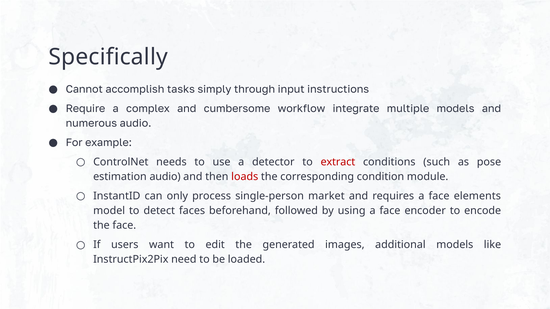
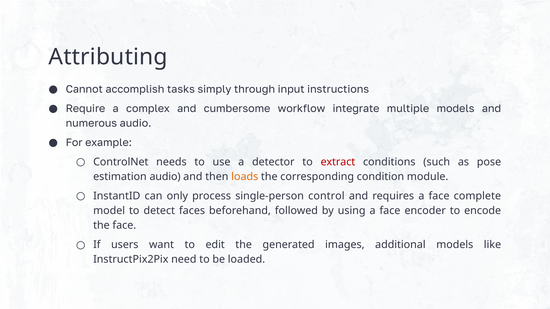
Specifically: Specifically -> Attributing (108, 57)
loads colour: red -> orange (245, 177)
market: market -> control (326, 196)
elements: elements -> complete (477, 196)
